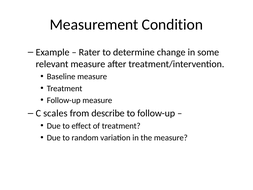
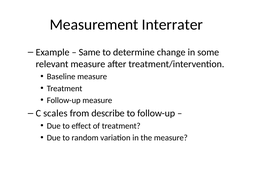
Condition: Condition -> Interrater (172, 24)
Rater: Rater -> Same (90, 52)
